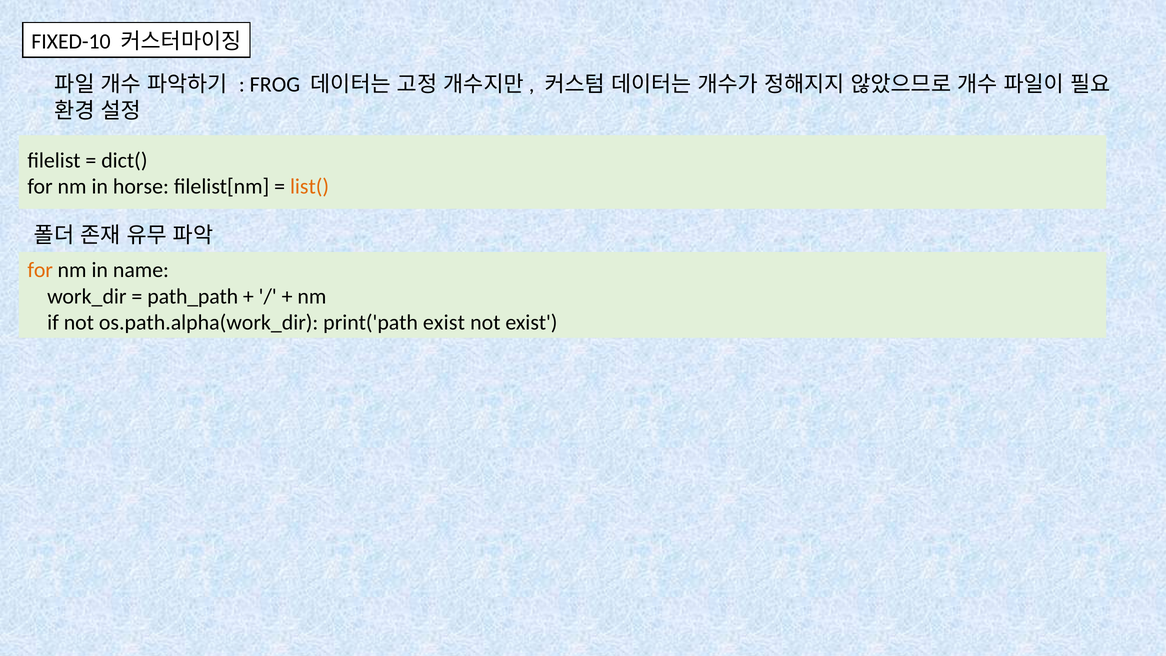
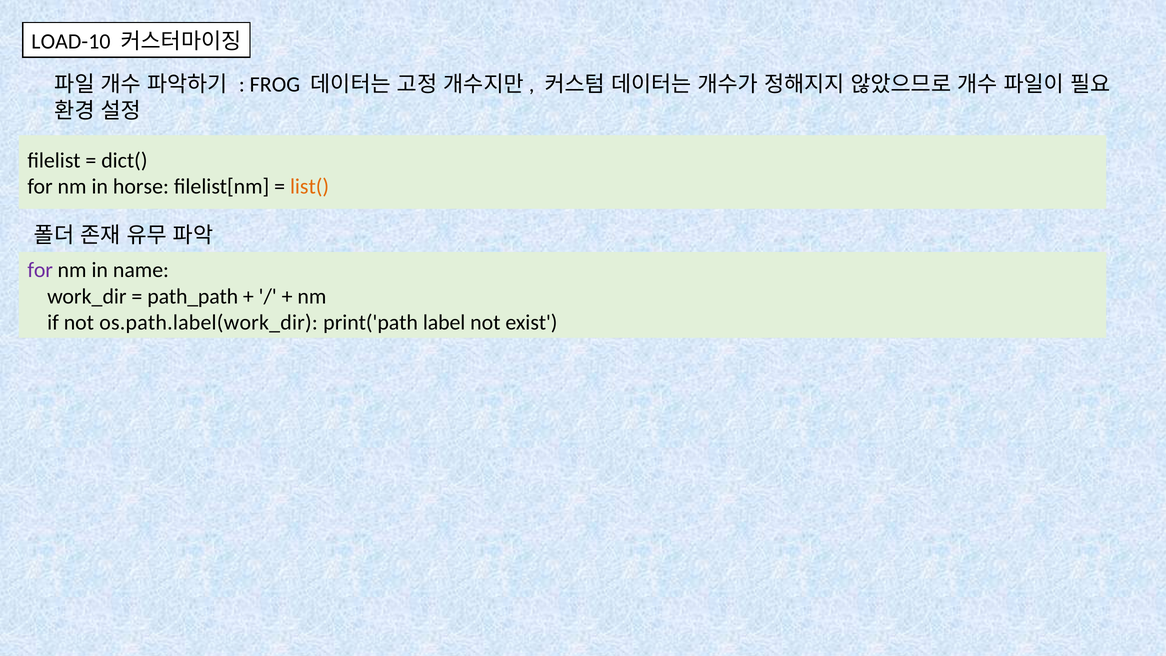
FIXED-10: FIXED-10 -> LOAD-10 (71, 41)
for colour: orange -> purple (40, 270)
os.path.alpha(work_dir: os.path.alpha(work_dir -> os.path.label(work_dir (209, 323)
print('path exist: exist -> label (444, 323)
